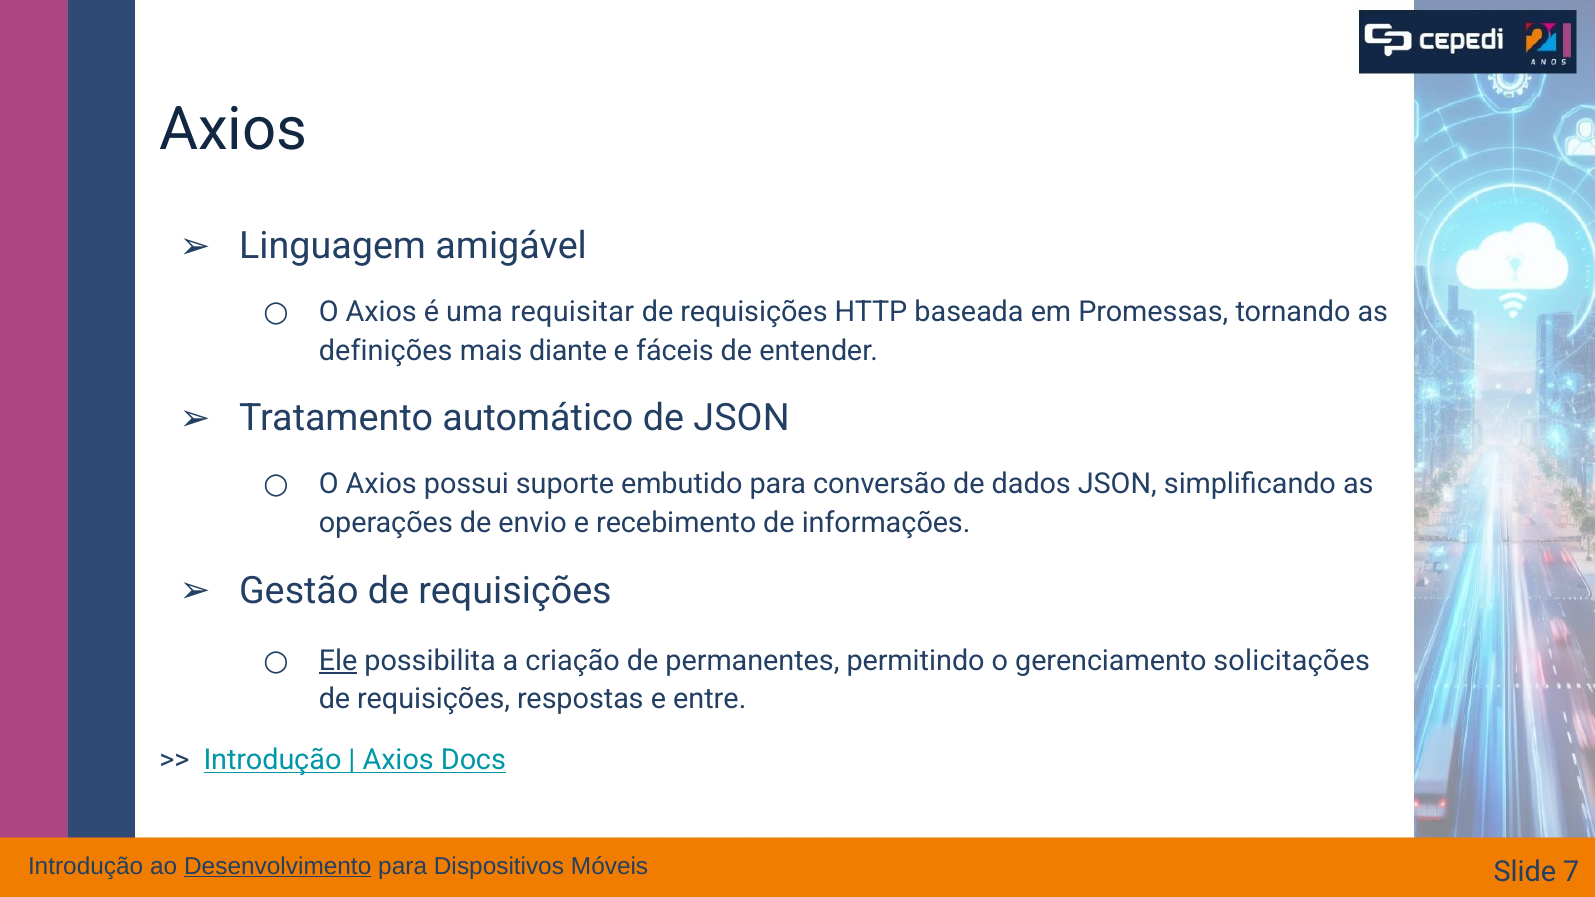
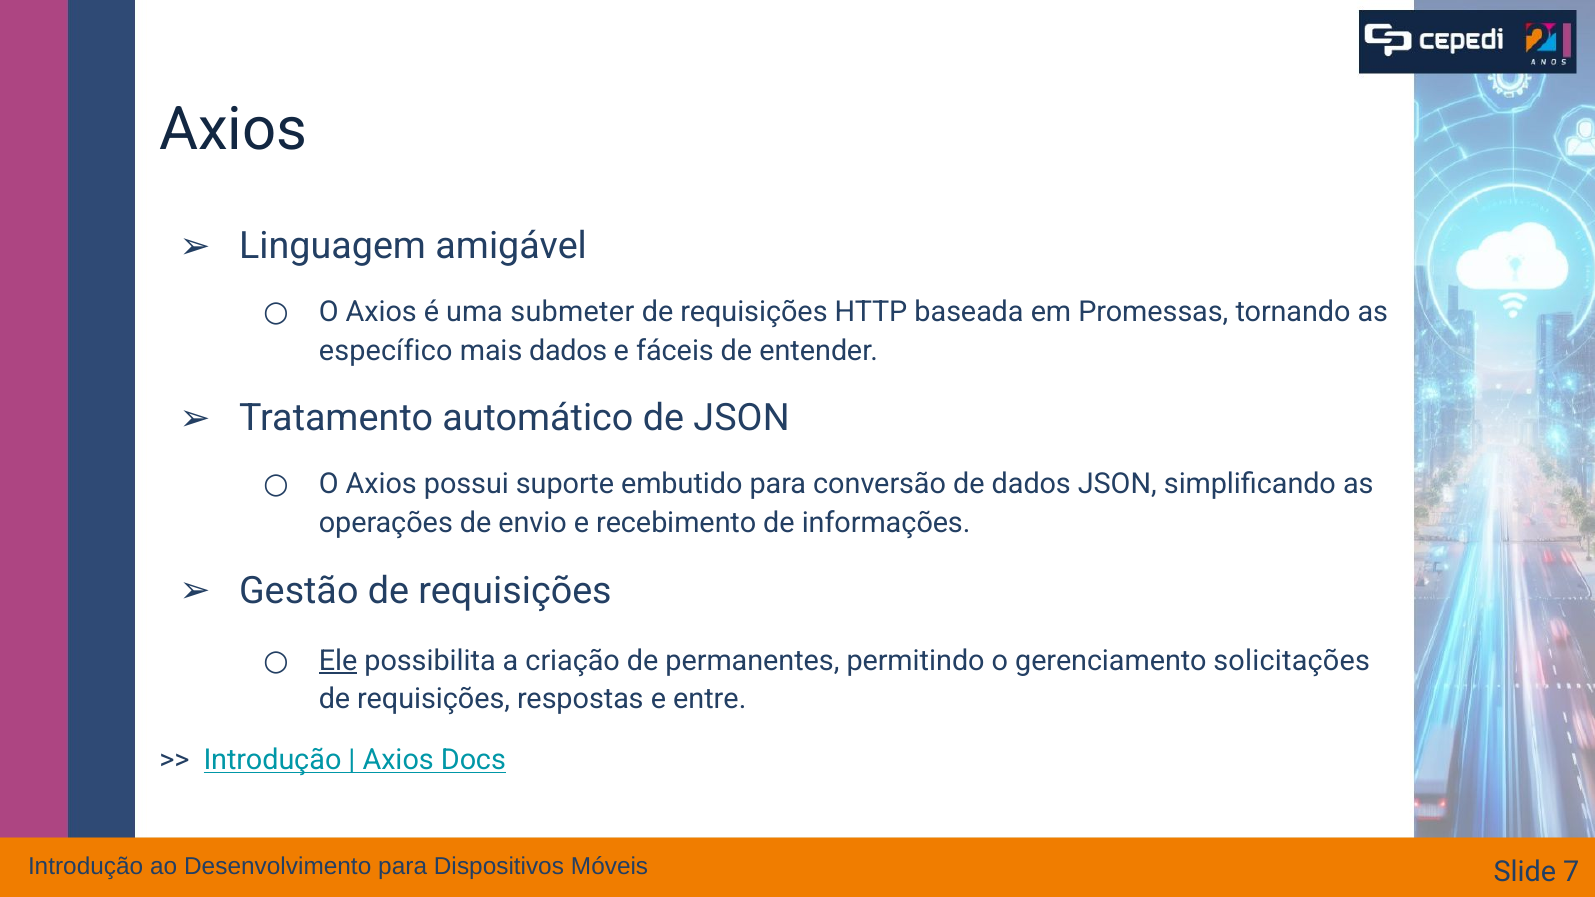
requisitar: requisitar -> submeter (572, 312)
definições: definições -> específico (386, 351)
mais diante: diante -> dados (568, 351)
Desenvolvimento underline: present -> none (278, 866)
